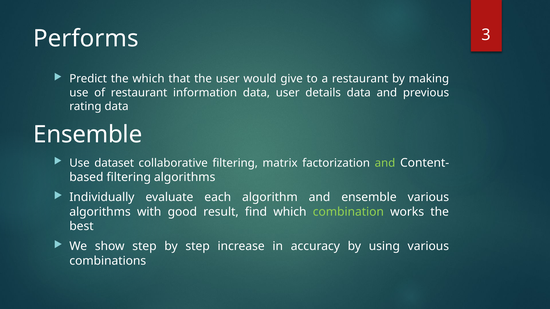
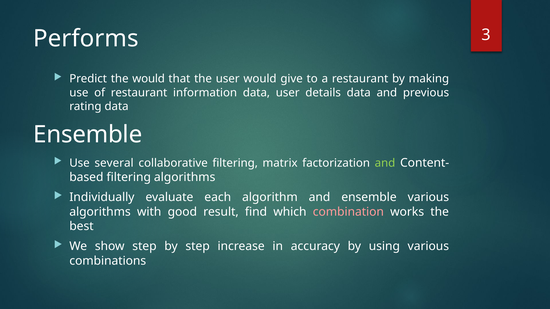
the which: which -> would (149, 79)
dataset: dataset -> several (114, 163)
combination colour: light green -> pink (348, 212)
